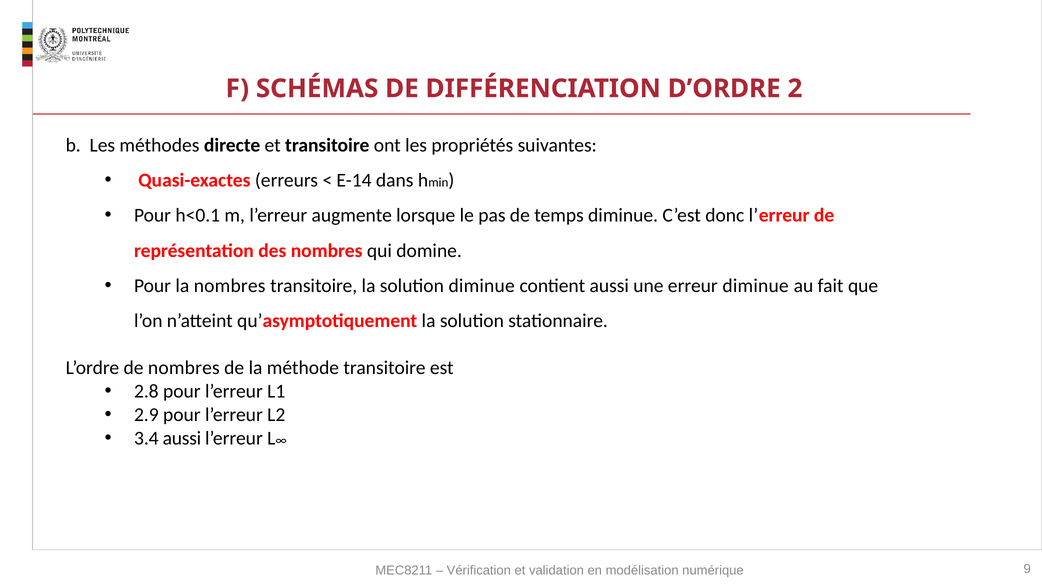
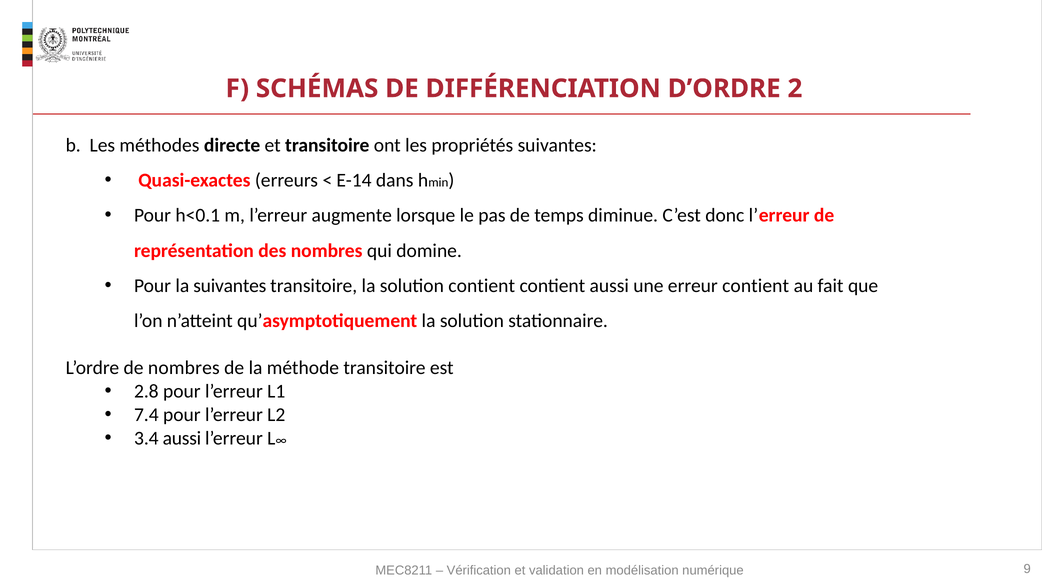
la nombres: nombres -> suivantes (230, 286)
solution diminue: diminue -> contient (482, 286)
erreur diminue: diminue -> contient (756, 286)
2.9: 2.9 -> 7.4 (146, 415)
